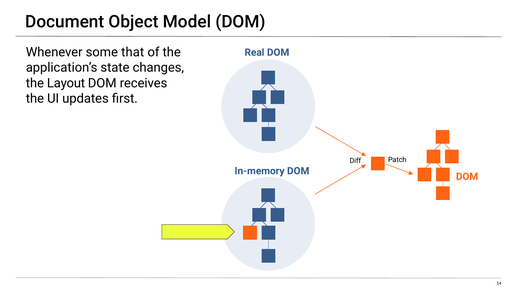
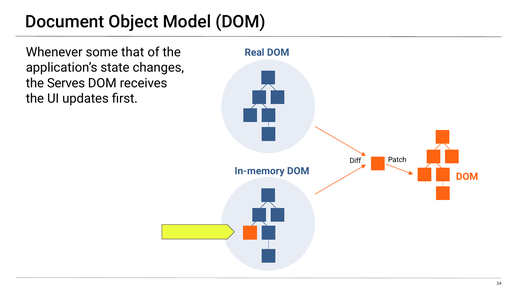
Layout: Layout -> Serves (66, 83)
